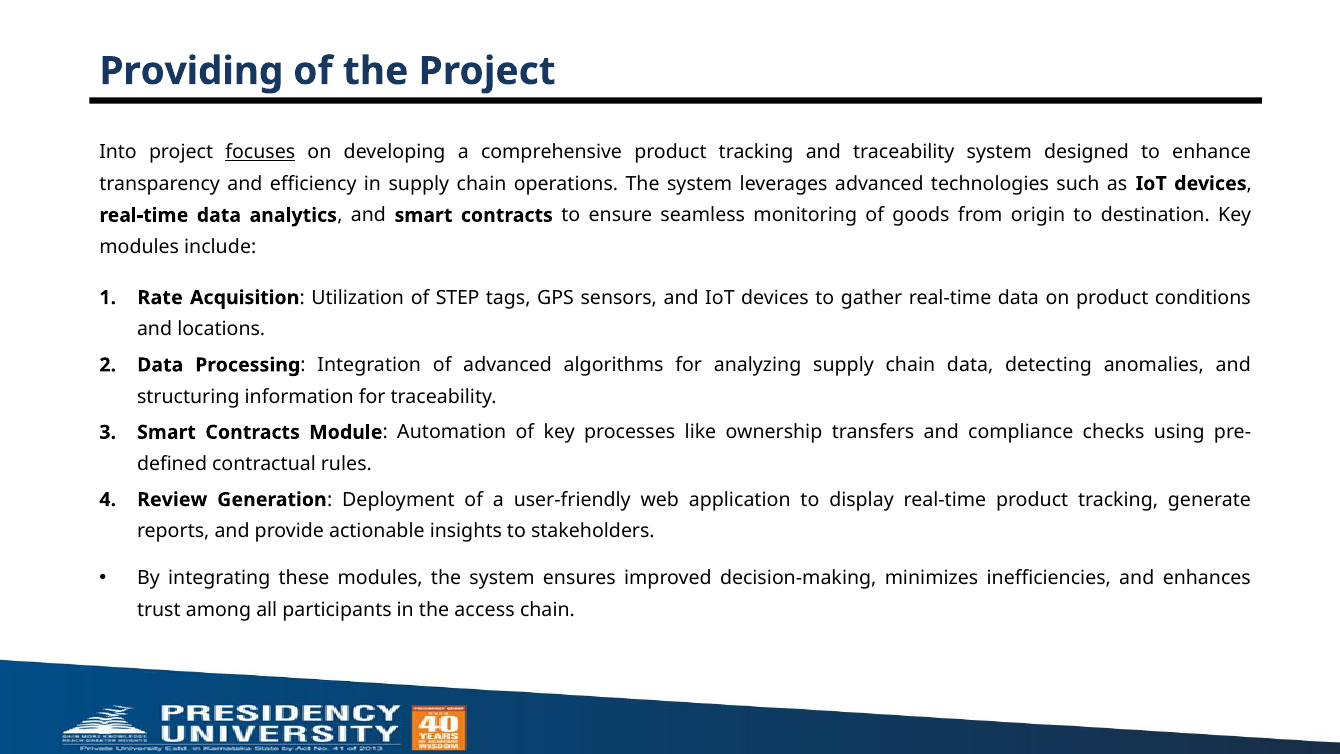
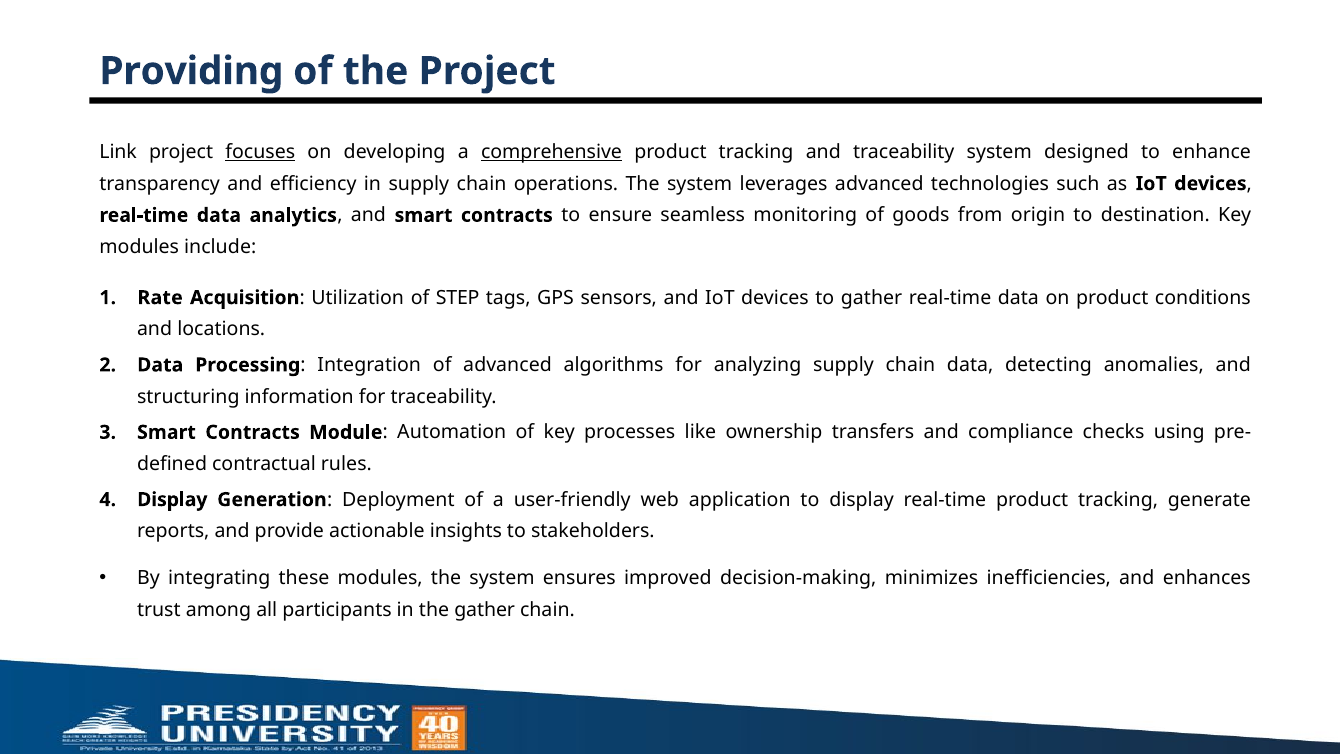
Into: Into -> Link (118, 152)
comprehensive underline: none -> present (552, 152)
Review: Review -> Display (172, 499)
the access: access -> gather (485, 609)
